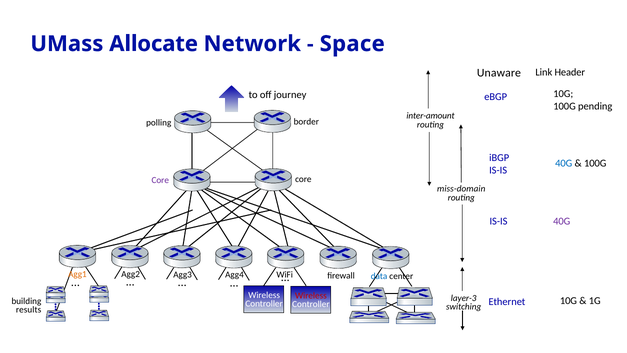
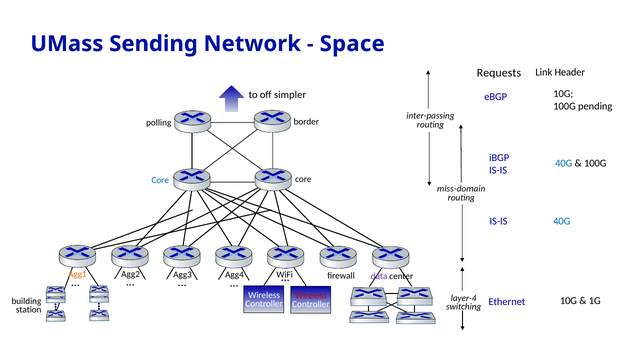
Allocate: Allocate -> Sending (154, 44)
Unaware: Unaware -> Requests (499, 73)
journey: journey -> simpler (290, 95)
inter-amount: inter-amount -> inter-passing (430, 116)
Core colour: purple -> blue (160, 180)
40G colour: purple -> blue (562, 221)
data colour: blue -> purple (379, 276)
layer-3: layer-3 -> layer-4 (464, 298)
results: results -> station (29, 310)
